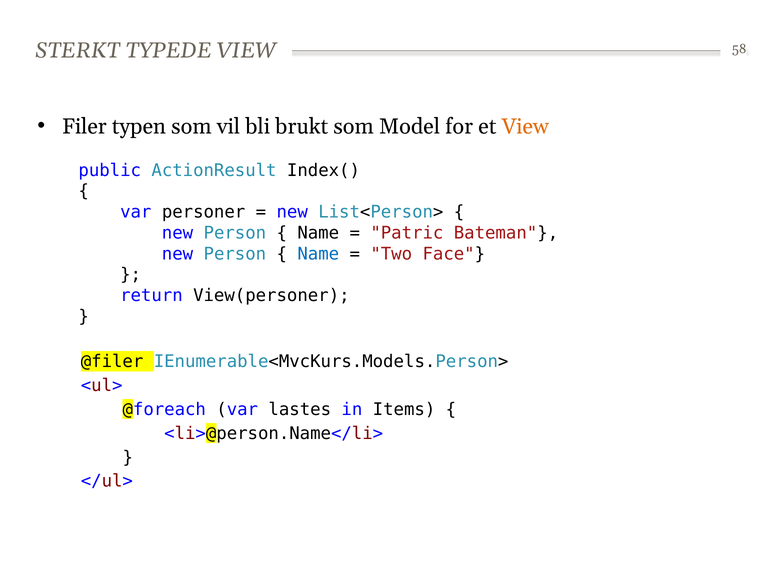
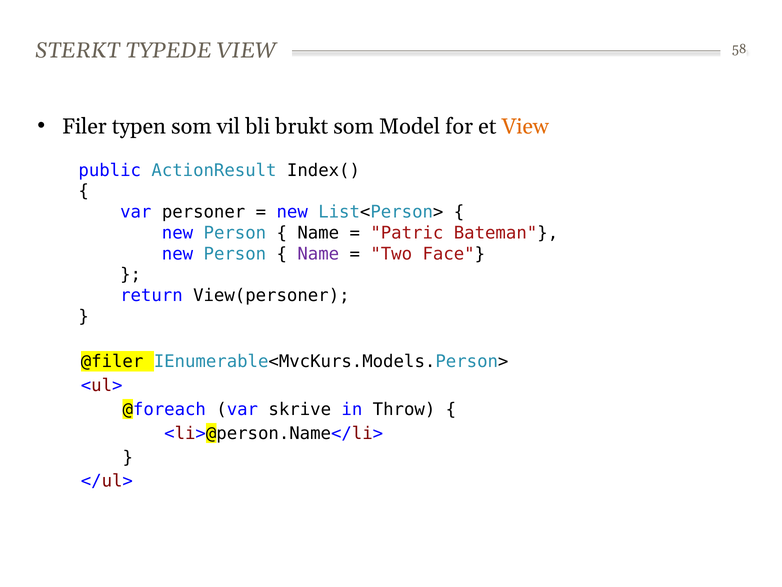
Name colour: blue -> purple (318, 254)
lastes: lastes -> skrive (300, 409)
Items: Items -> Throw (404, 409)
